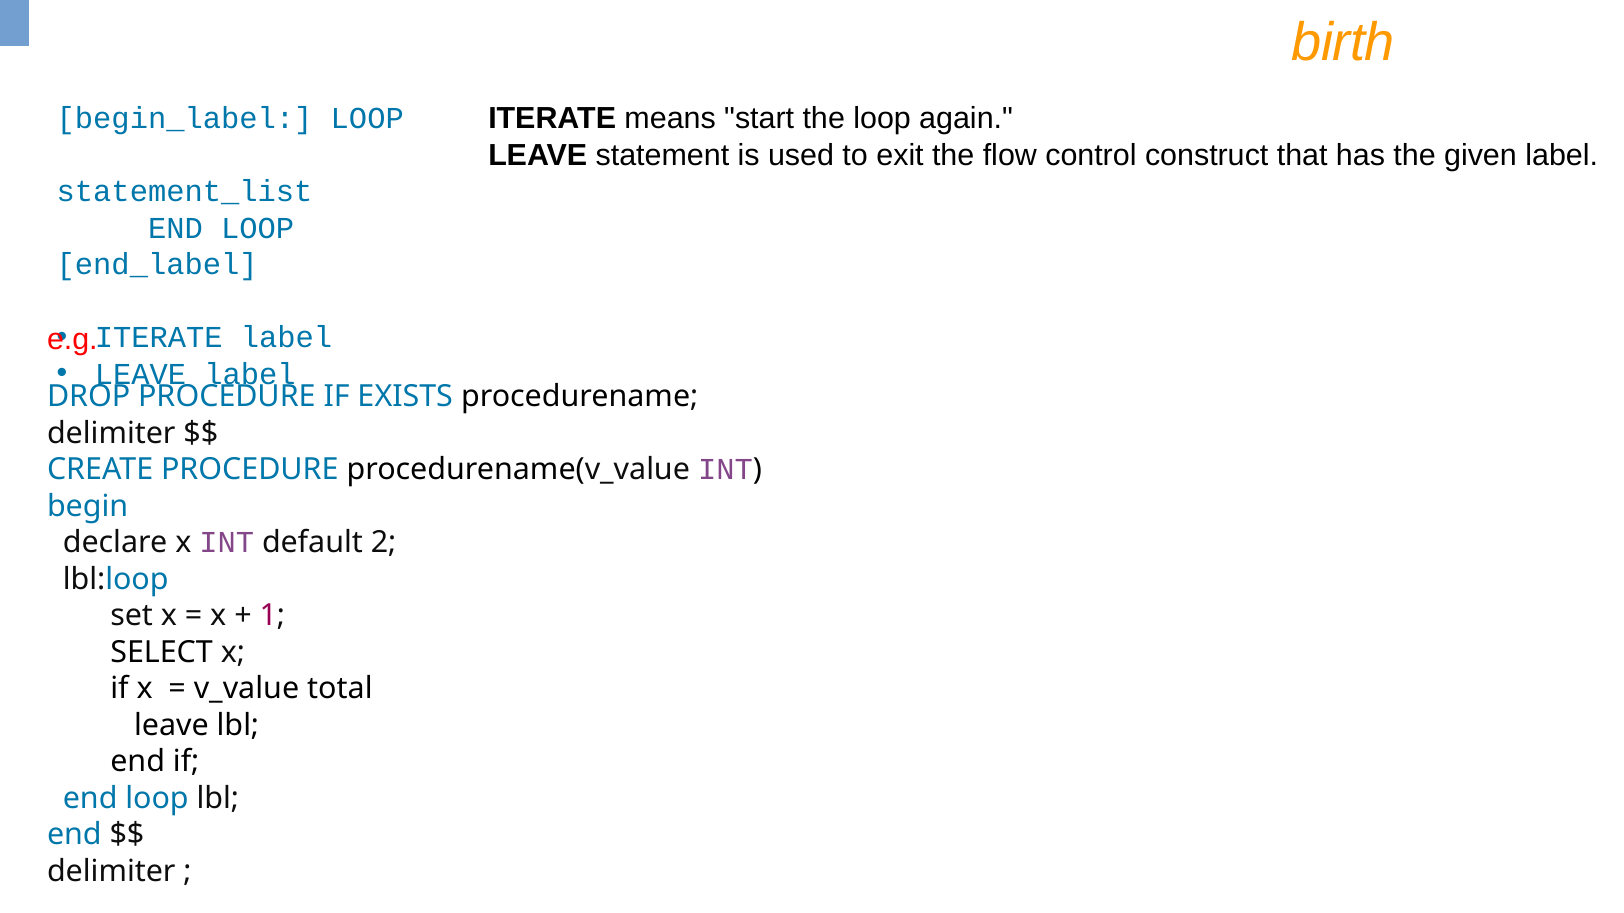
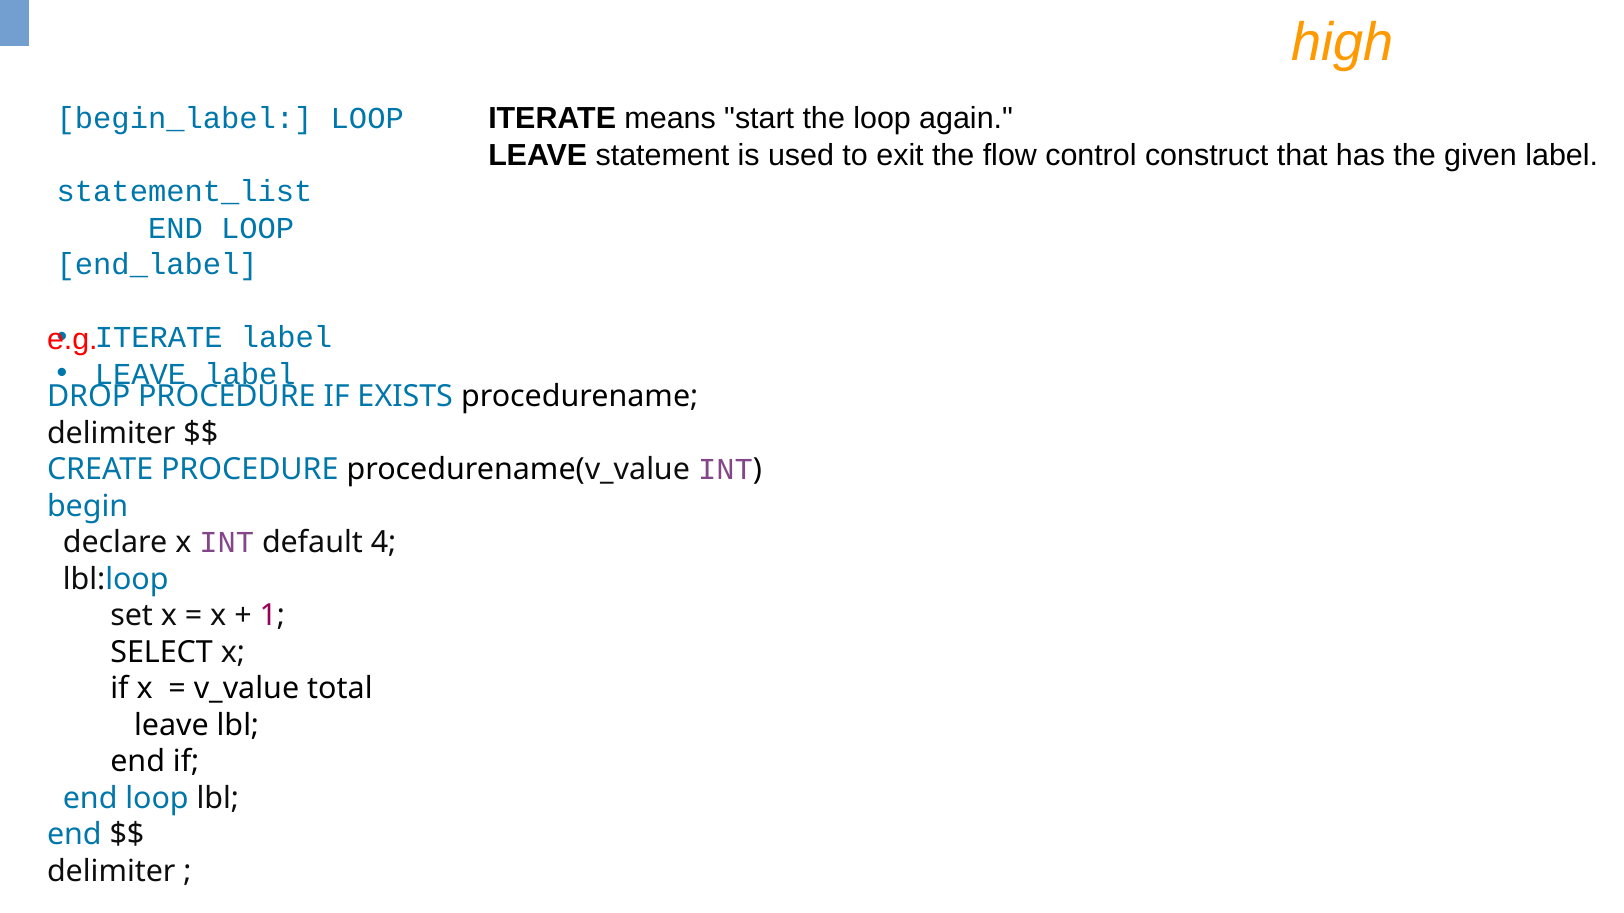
birth: birth -> high (1343, 42)
2: 2 -> 4 (384, 543)
